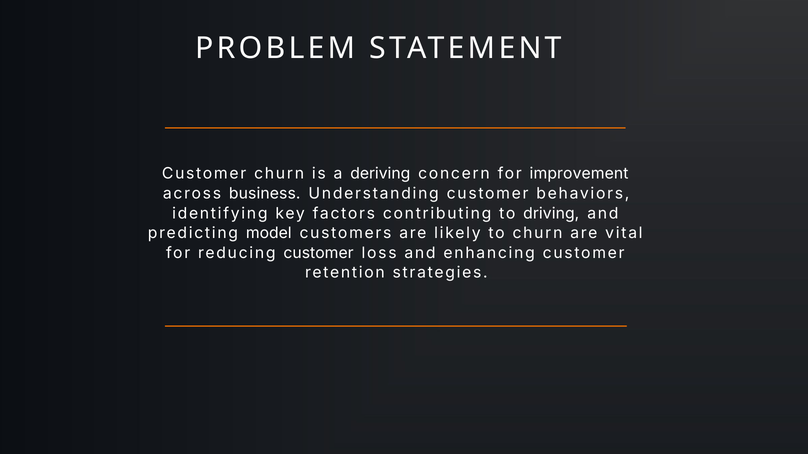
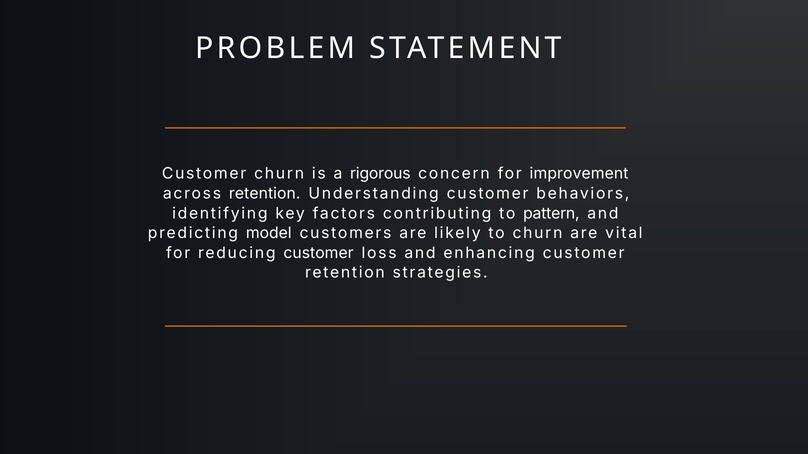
deriving: deriving -> rigorous (380, 174)
across business: business -> retention (265, 194)
driving: driving -> pattern (551, 214)
